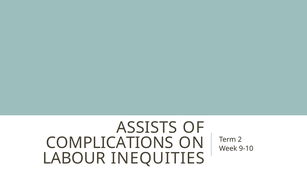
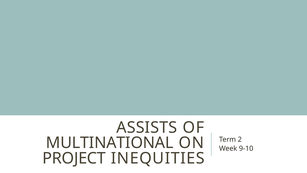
COMPLICATIONS: COMPLICATIONS -> MULTINATIONAL (110, 143)
LABOUR: LABOUR -> PROJECT (74, 158)
